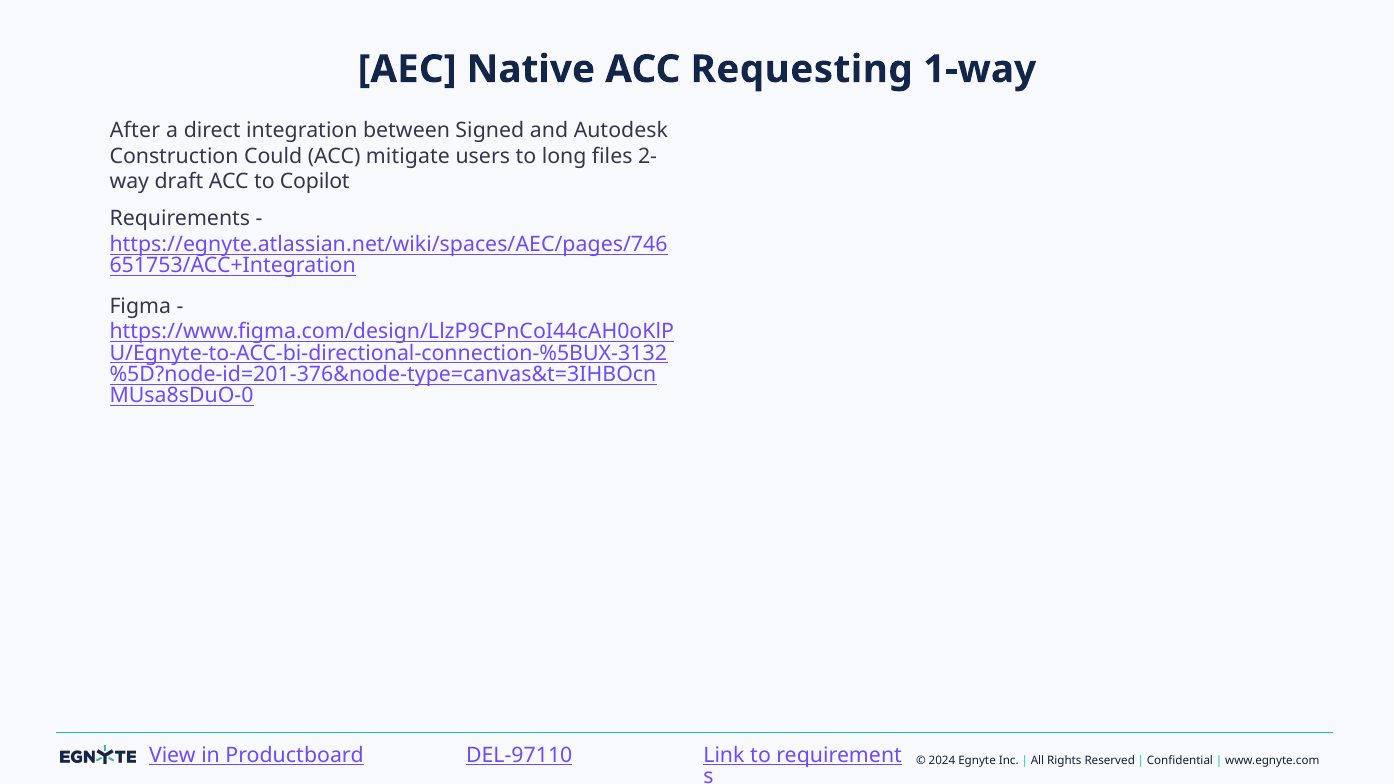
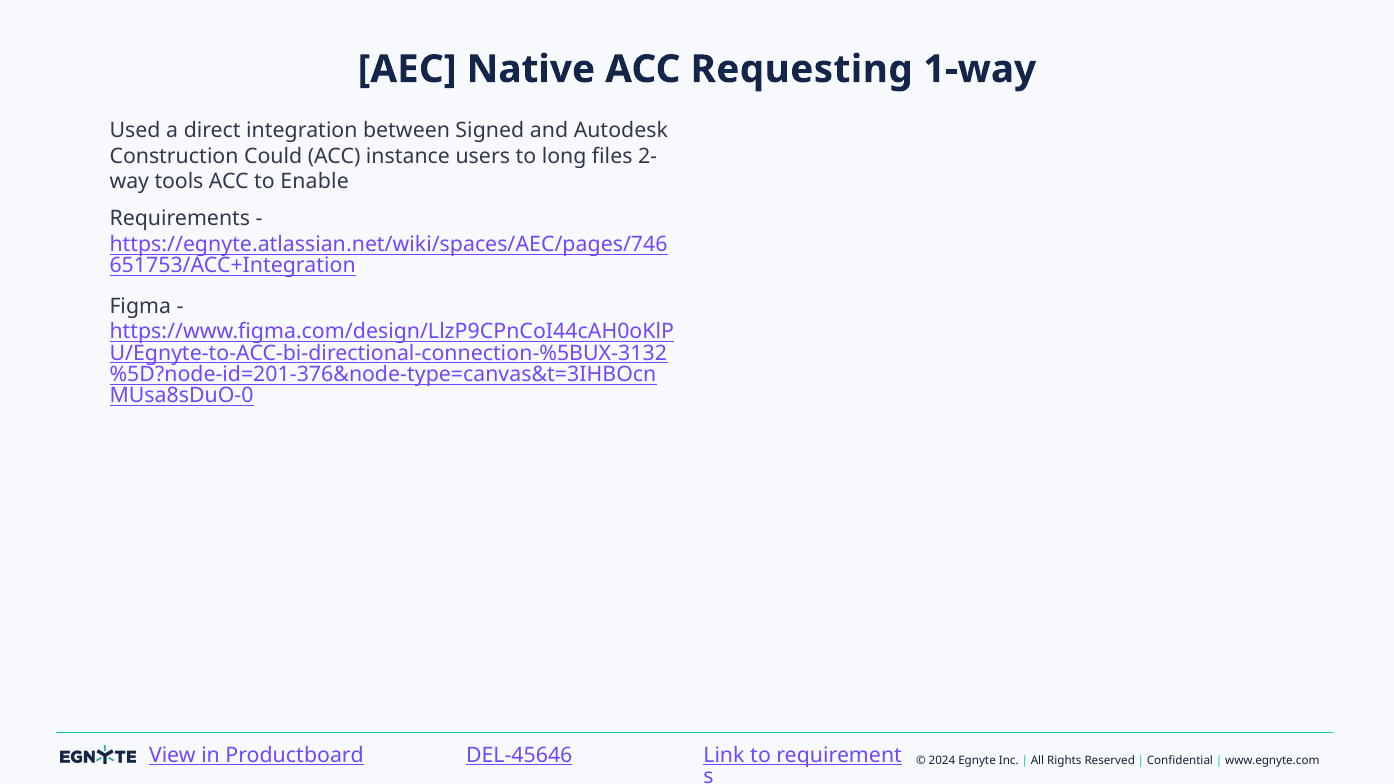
After: After -> Used (135, 131)
mitigate: mitigate -> instance (408, 156)
draft: draft -> tools (179, 182)
Copilot: Copilot -> Enable (315, 182)
DEL-97110: DEL-97110 -> DEL-45646 (519, 755)
